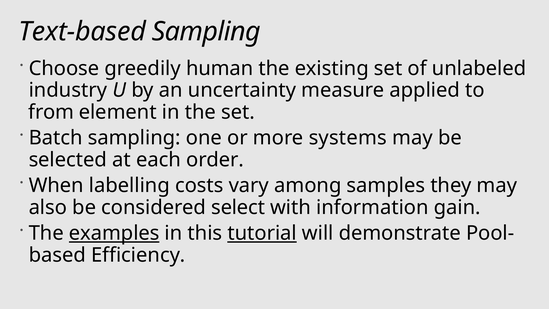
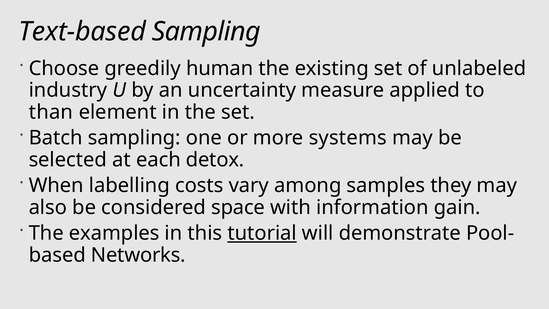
from: from -> than (51, 112)
order: order -> detox (215, 160)
select: select -> space (238, 207)
examples underline: present -> none (114, 233)
Efficiency: Efficiency -> Networks (138, 255)
